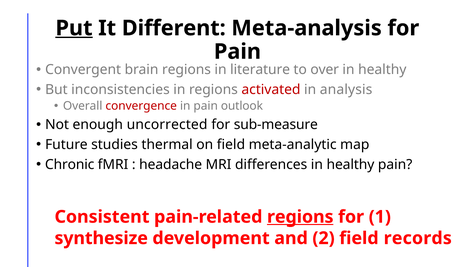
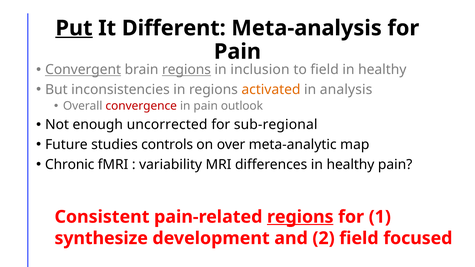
Convergent underline: none -> present (83, 70)
regions underline: none -> present (186, 70)
literature: literature -> inclusion (260, 70)
to over: over -> field (325, 70)
activated colour: red -> orange (271, 90)
sub-measure: sub-measure -> sub-regional (276, 125)
thermal: thermal -> controls (167, 145)
on field: field -> over (231, 145)
headache: headache -> variability (171, 165)
records: records -> focused (418, 238)
